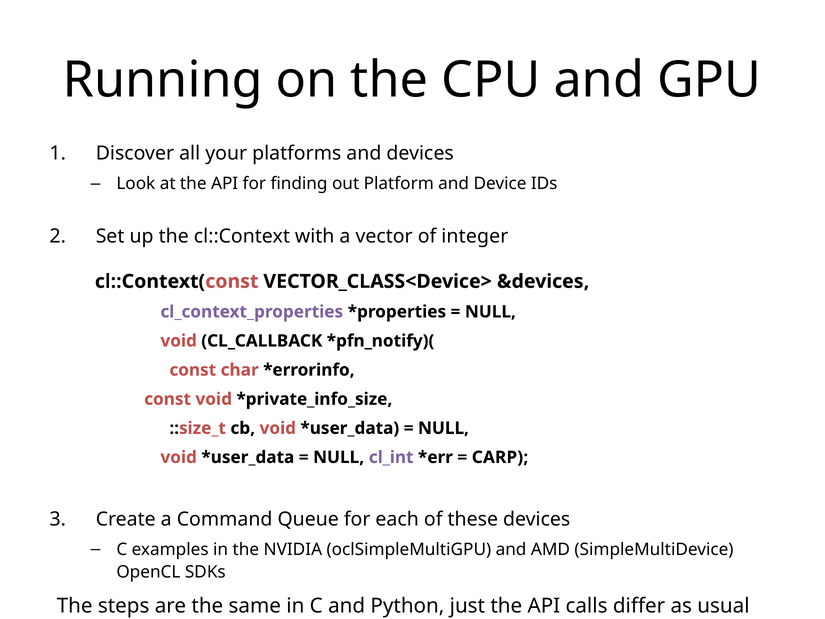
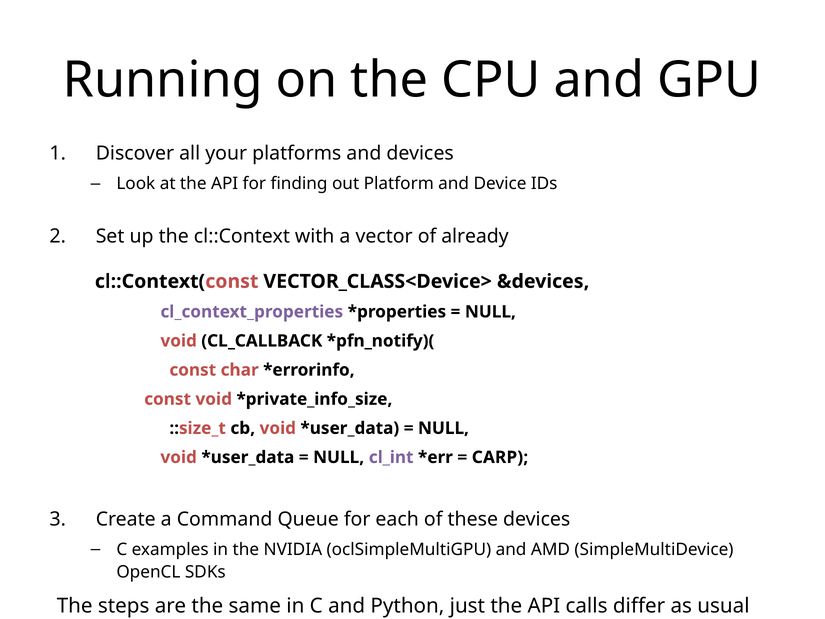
integer: integer -> already (475, 236)
